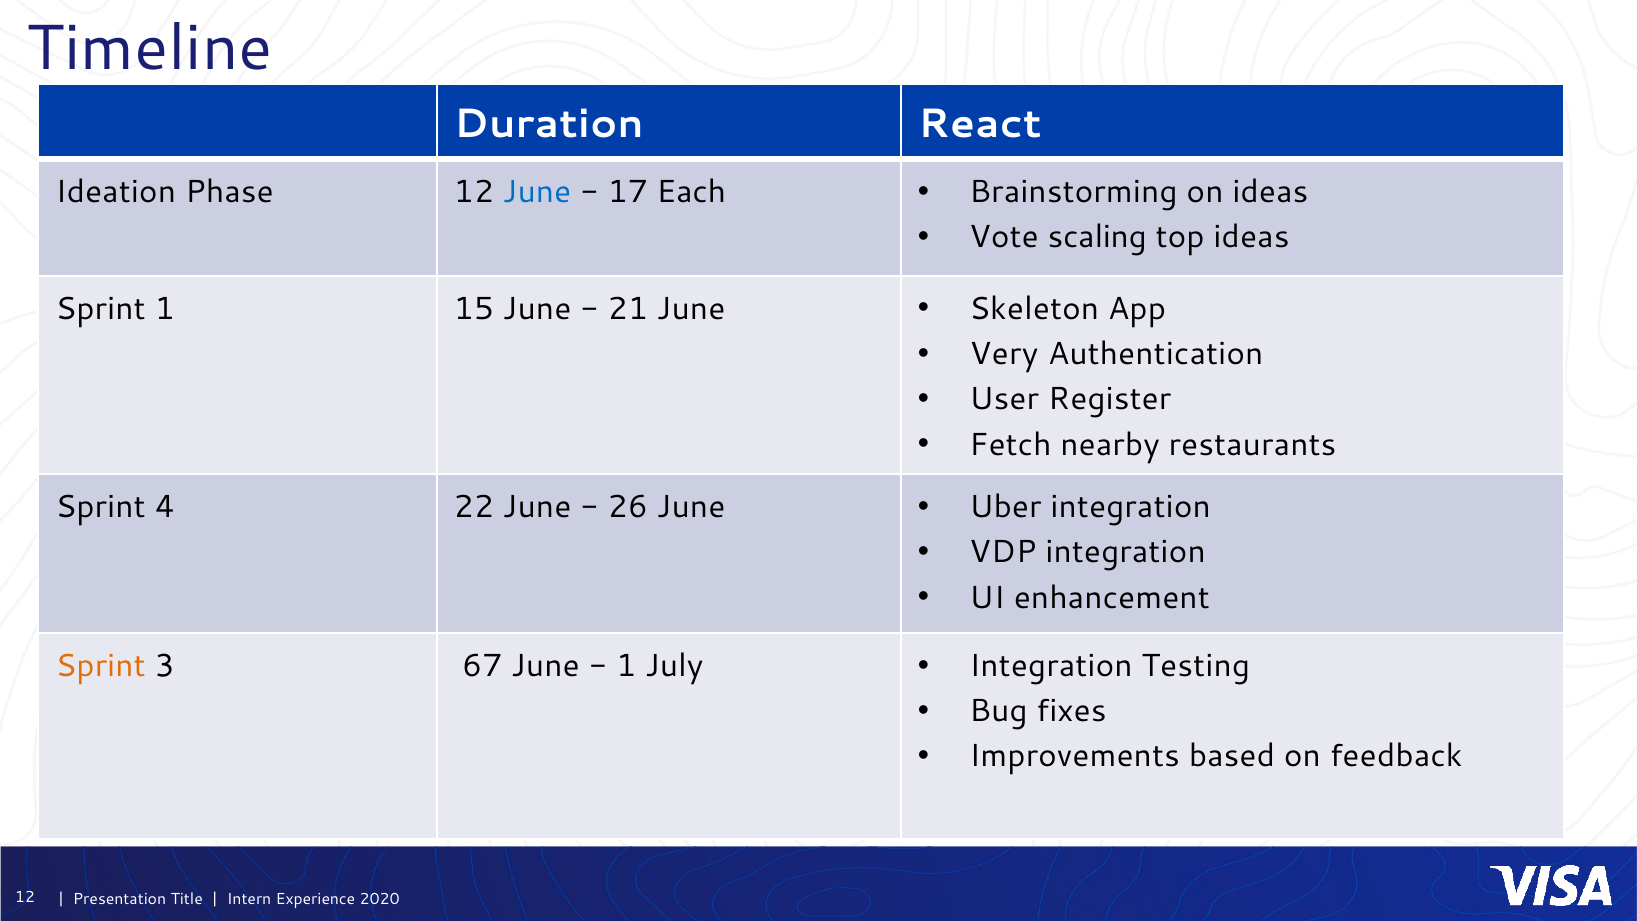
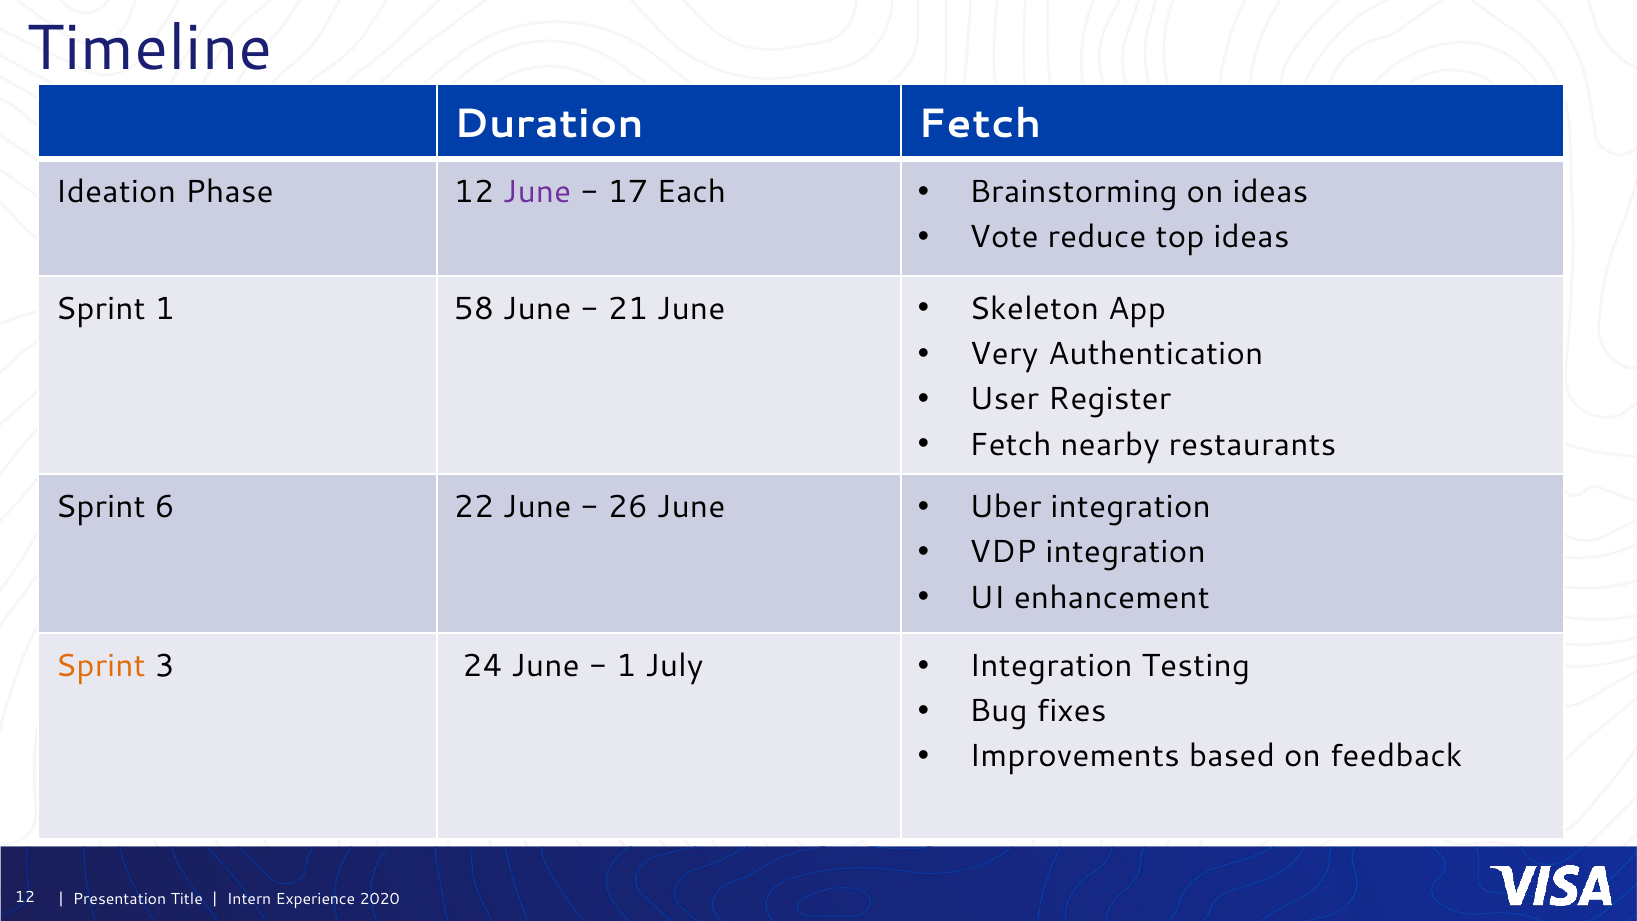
Duration React: React -> Fetch (980, 124)
June colour: blue -> purple (537, 192)
scaling: scaling -> reduce (1097, 237)
15: 15 -> 58 (474, 309)
4: 4 -> 6 (165, 507)
67: 67 -> 24 (482, 666)
